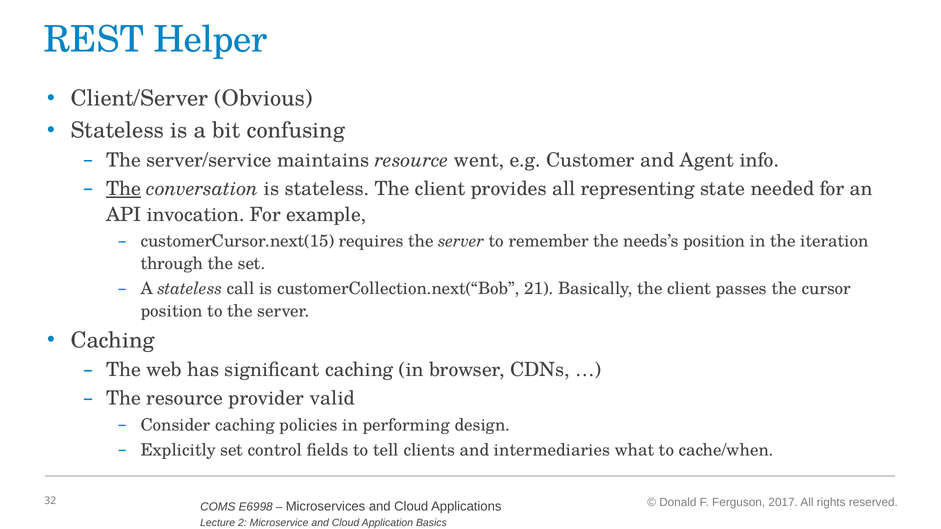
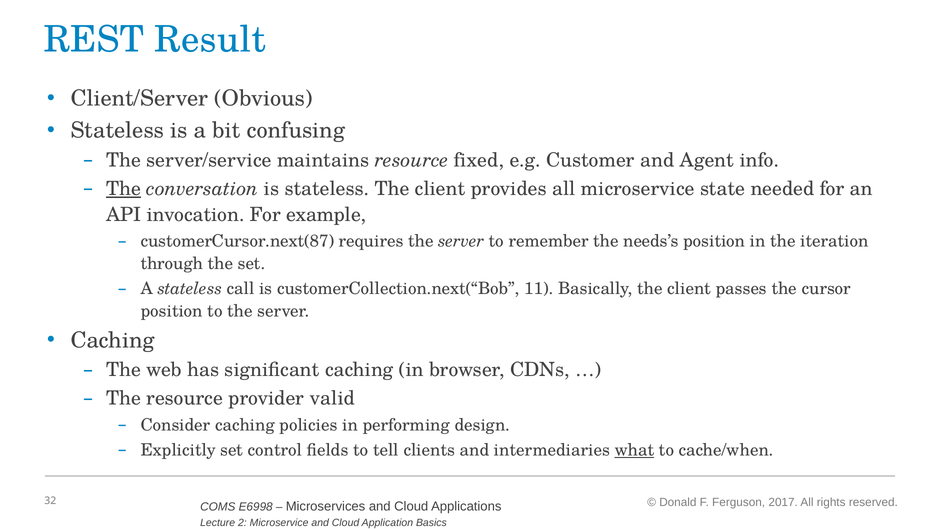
Helper: Helper -> Result (210, 40)
went: went -> fixed (479, 160)
all representing: representing -> microservice (638, 189)
customerCursor.next(15: customerCursor.next(15 -> customerCursor.next(87 (237, 241)
21: 21 -> 11 (539, 289)
what underline: none -> present (634, 450)
